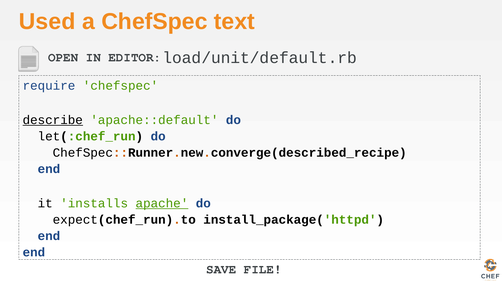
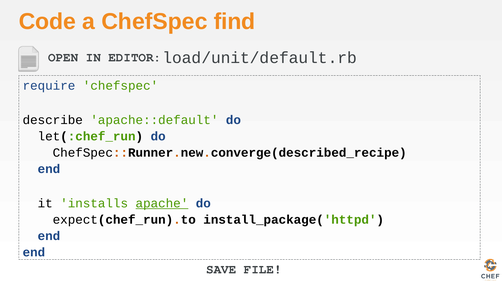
Used: Used -> Code (47, 22)
text: text -> find (234, 22)
describe underline: present -> none (53, 120)
